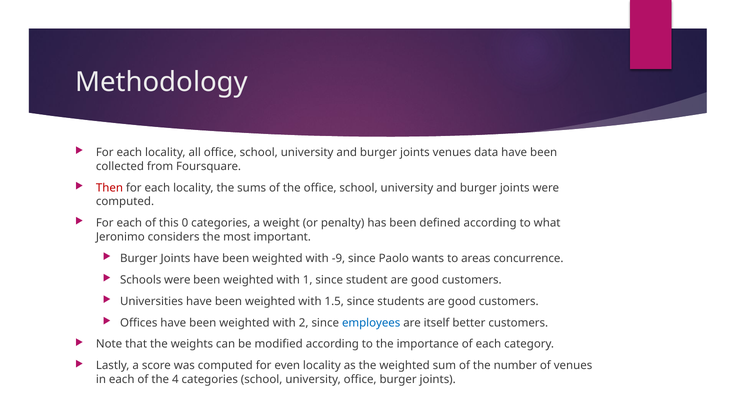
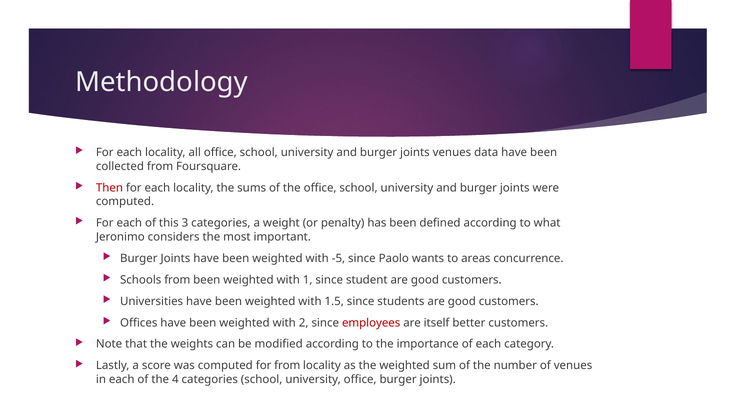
0: 0 -> 3 (185, 223)
-9: -9 -> -5 (338, 258)
Schools were: were -> from (177, 280)
employees colour: blue -> red (371, 323)
for even: even -> from (287, 366)
